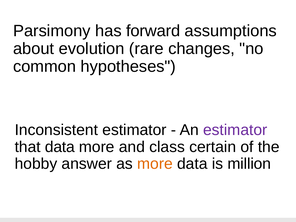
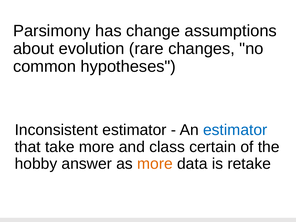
forward: forward -> change (153, 31)
estimator colour: purple -> blue (235, 130)
that data: data -> take (60, 147)
million: million -> retake (249, 164)
